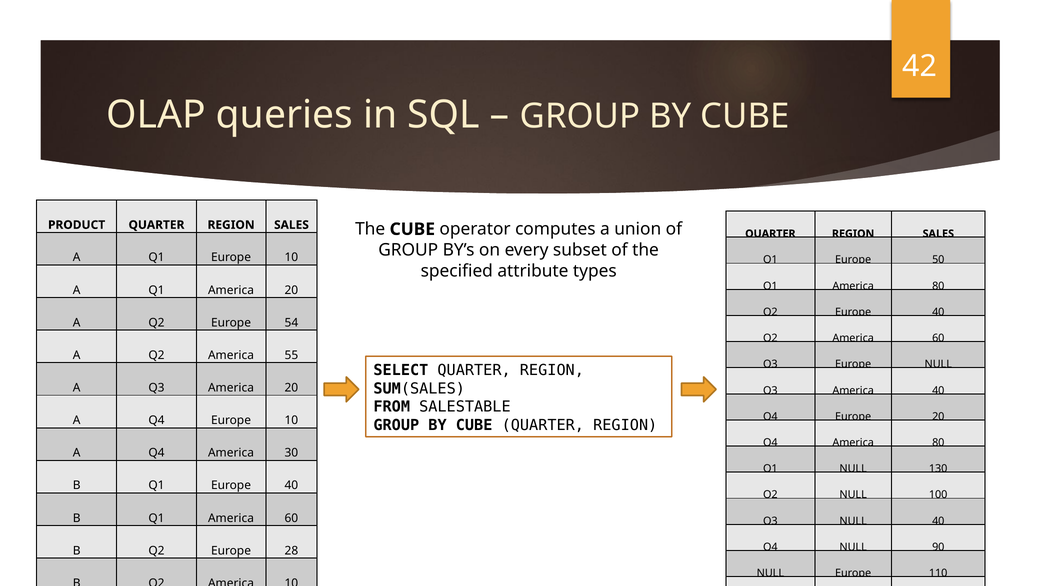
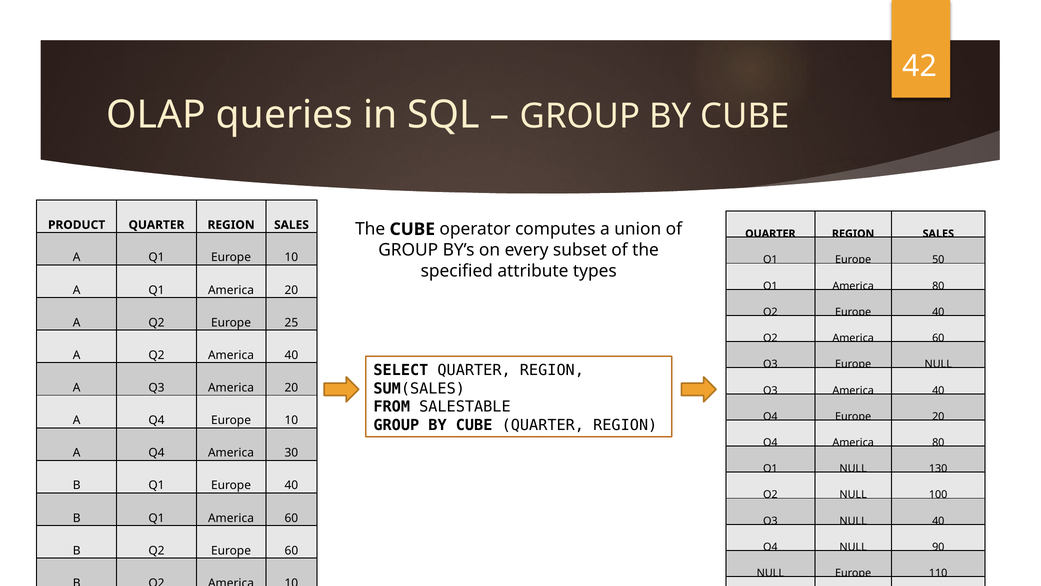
54: 54 -> 25 (291, 322)
Q2 America 55: 55 -> 40 (291, 355)
Europe 28: 28 -> 60 (291, 550)
